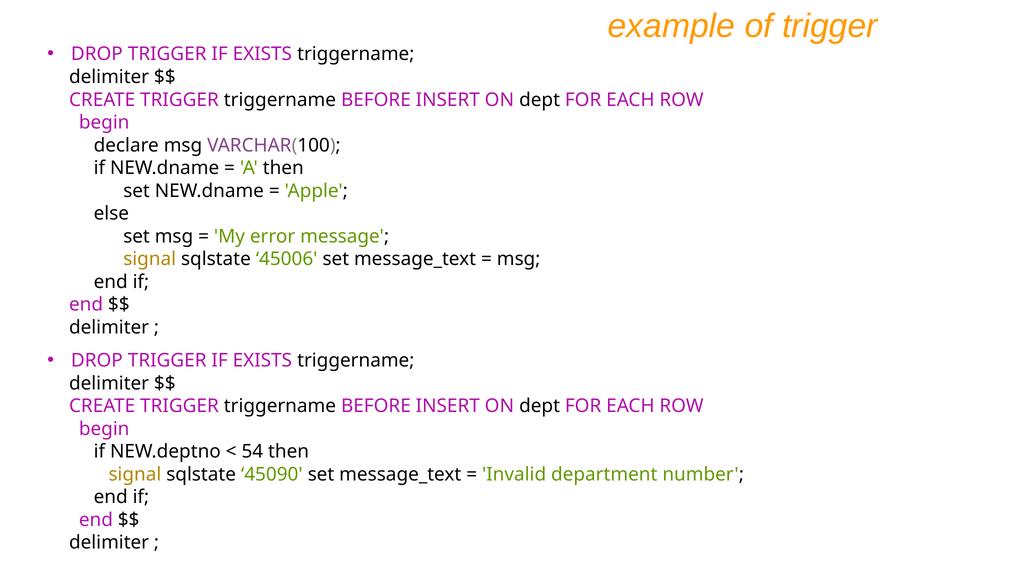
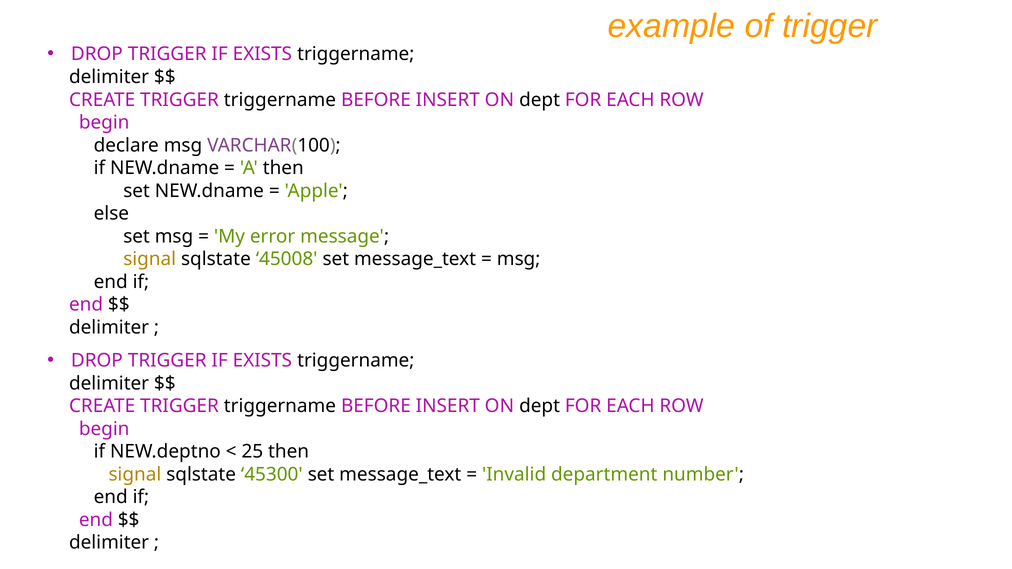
45006: 45006 -> 45008 (287, 259)
54: 54 -> 25 (252, 452)
45090: 45090 -> 45300 (272, 475)
